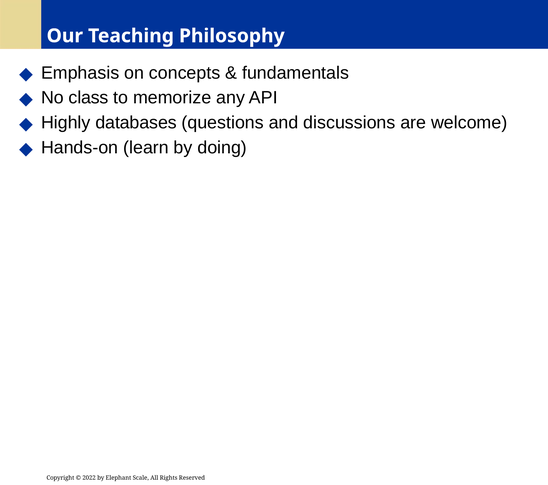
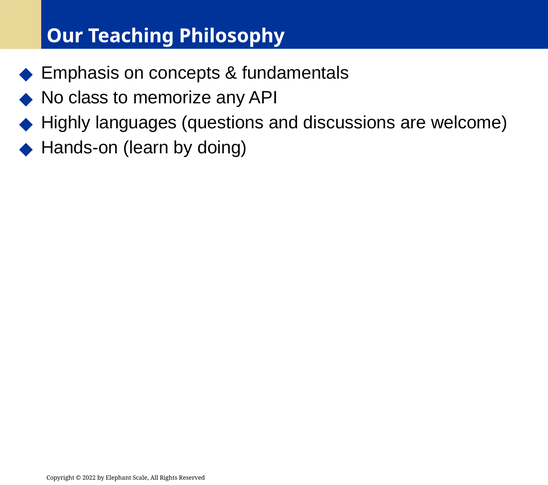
databases: databases -> languages (136, 123)
